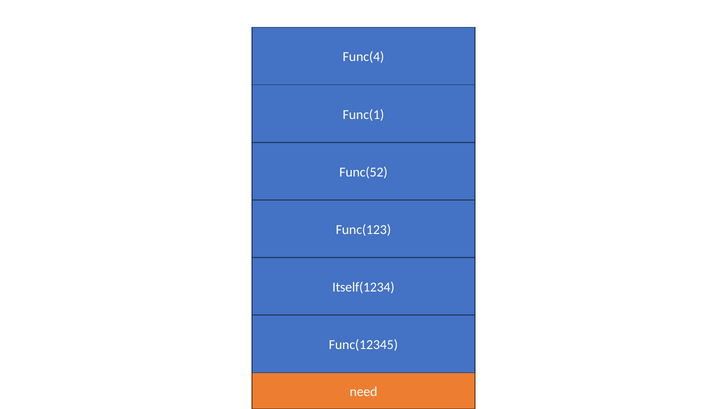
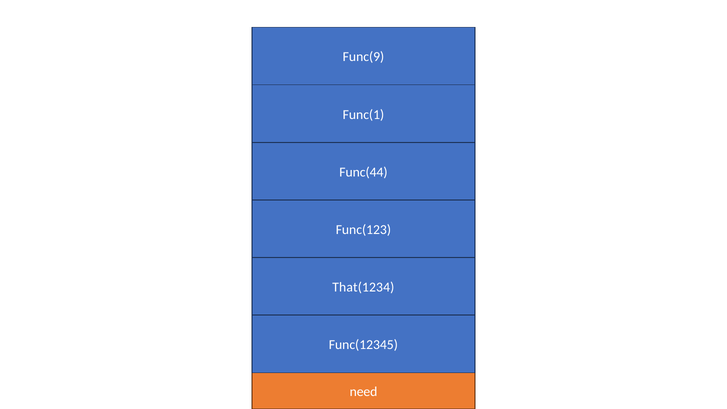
Func(4: Func(4 -> Func(9 (363, 57)
Func(52: Func(52 -> Func(44 (363, 172)
Itself(1234: Itself(1234 -> That(1234 (363, 287)
